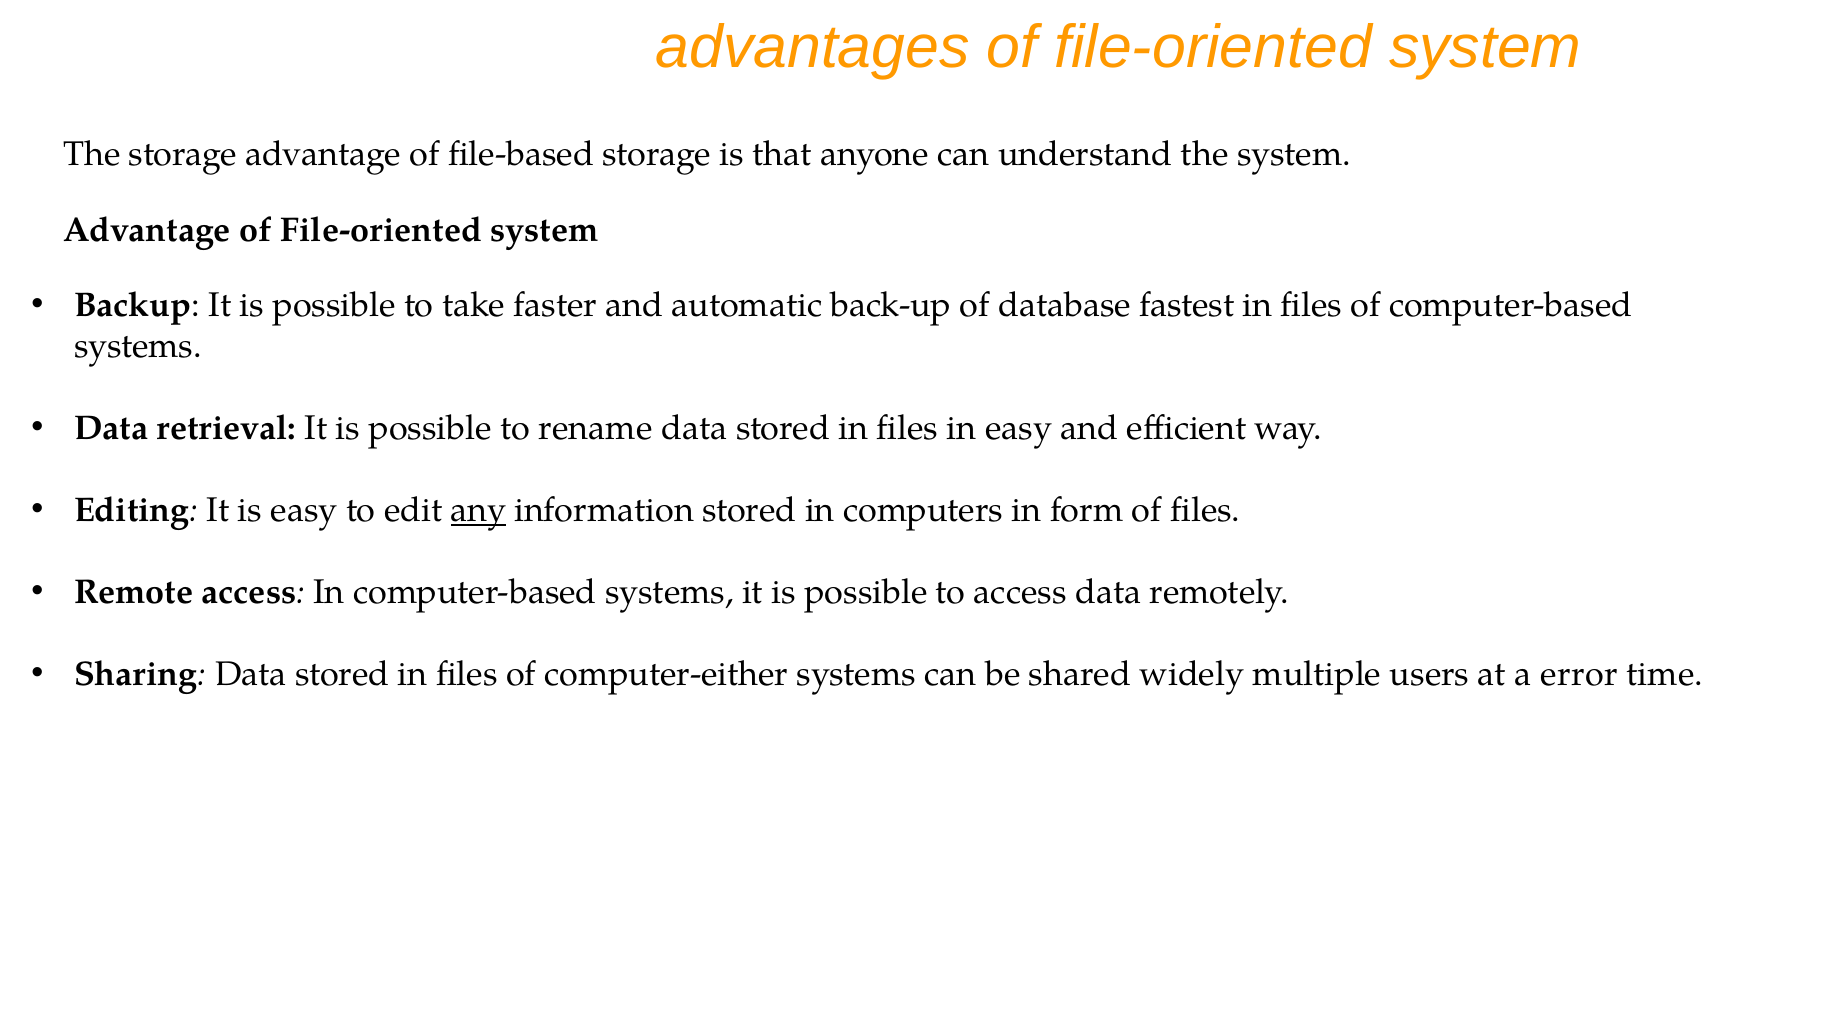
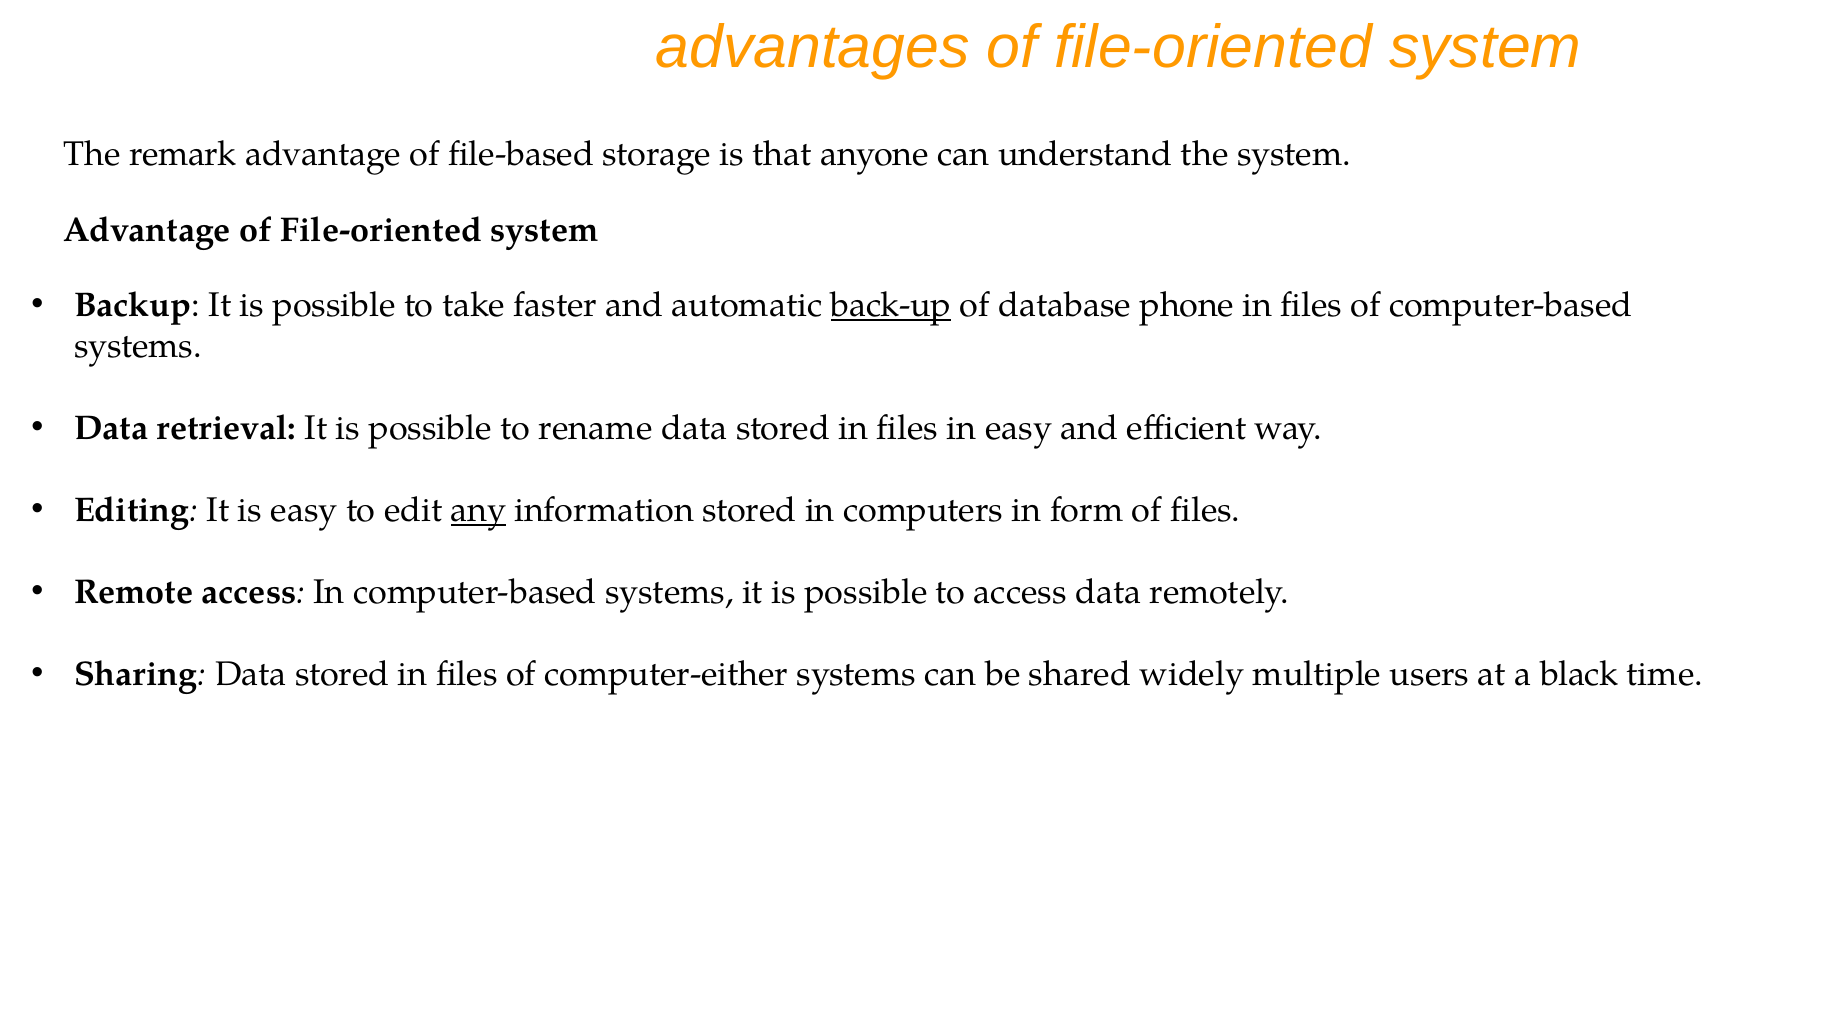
The storage: storage -> remark (183, 155)
back-up underline: none -> present (891, 305)
fastest: fastest -> phone (1187, 305)
error: error -> black (1579, 675)
